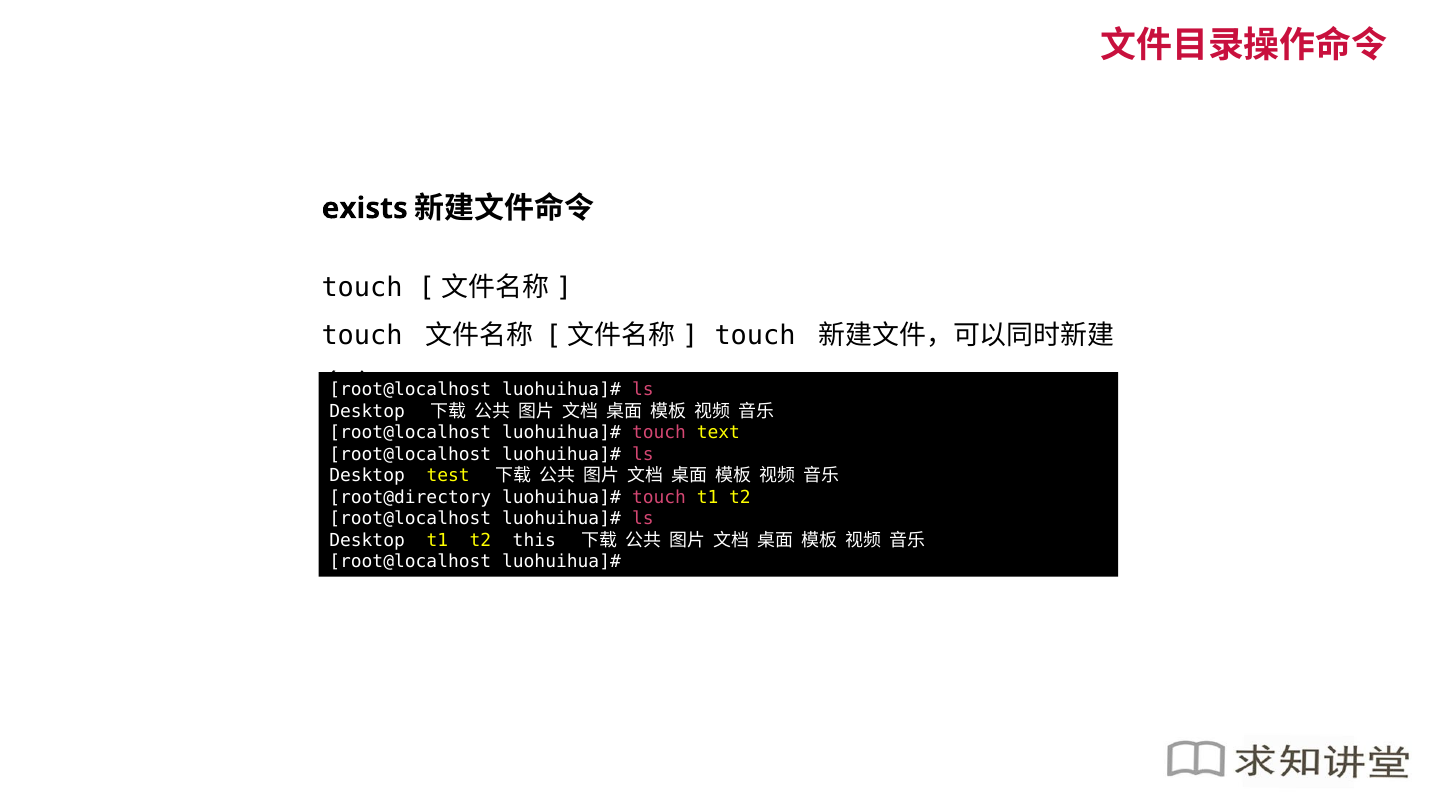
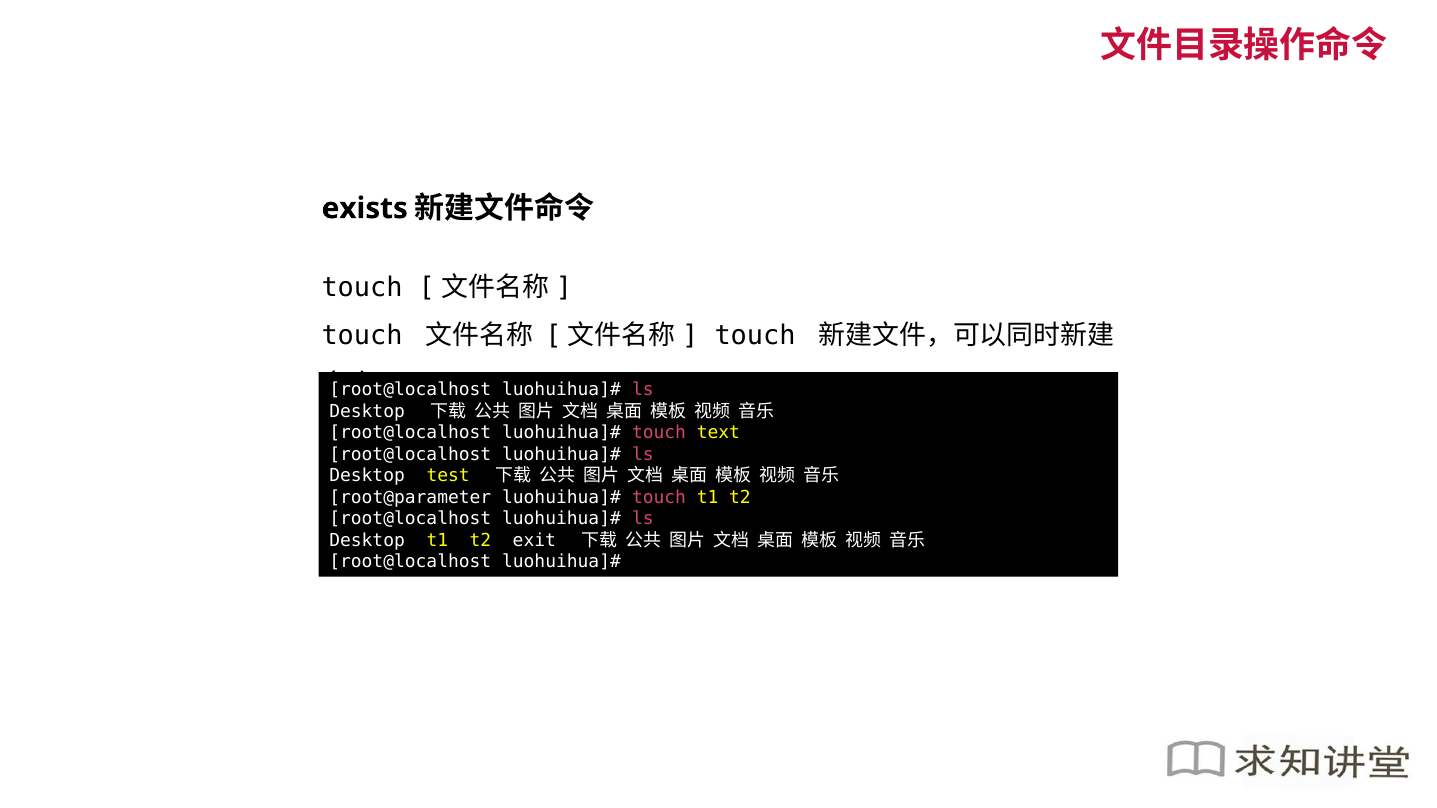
root@directory: root@directory -> root@parameter (410, 497)
this: this -> exit (534, 541)
